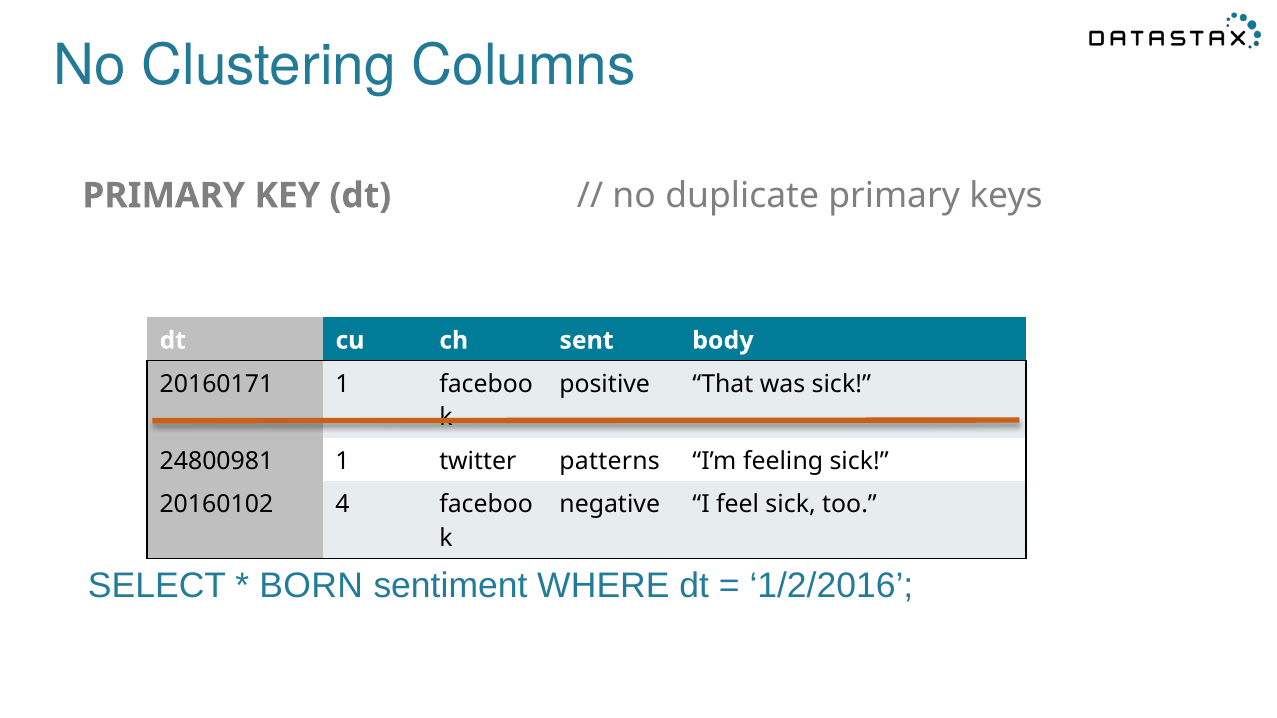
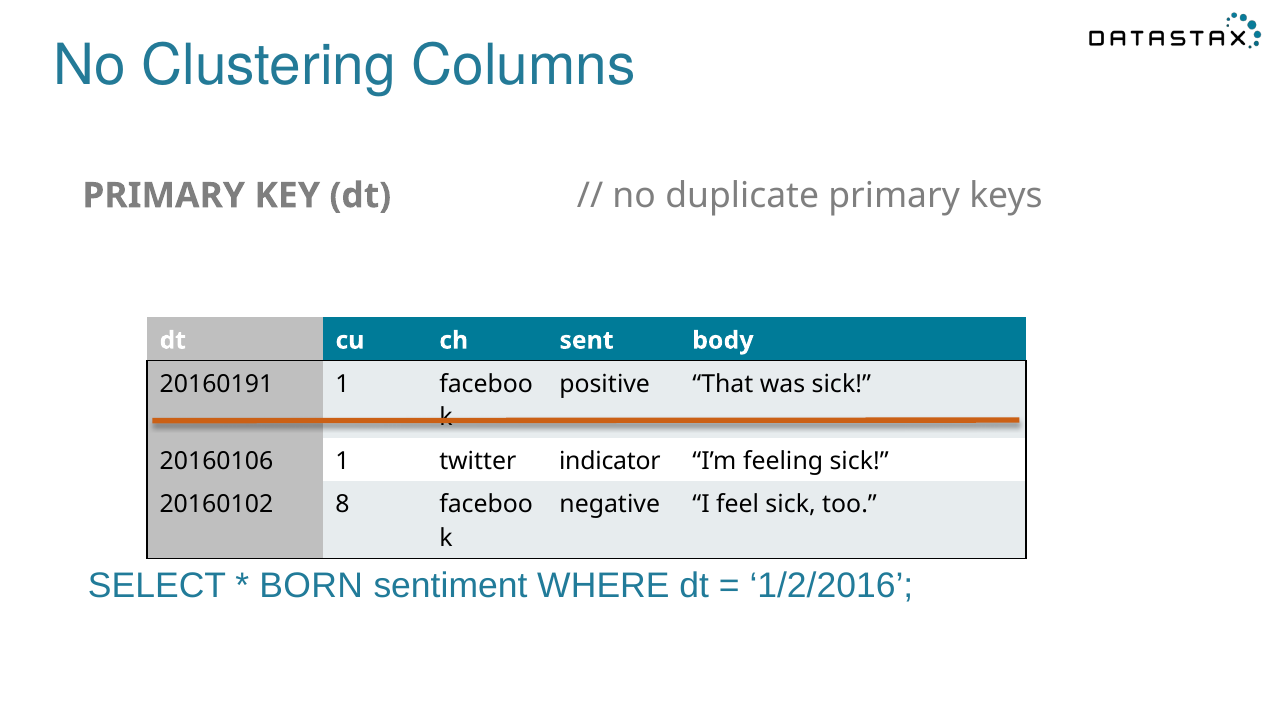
20160171: 20160171 -> 20160191 (216, 384)
24800981: 24800981 -> 20160106 (216, 461)
patterns: patterns -> indicator (610, 461)
4: 4 -> 8 (343, 505)
